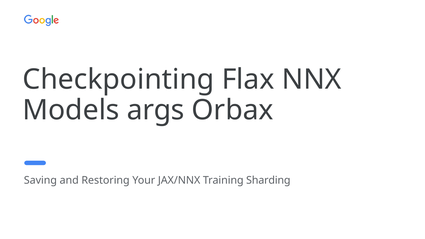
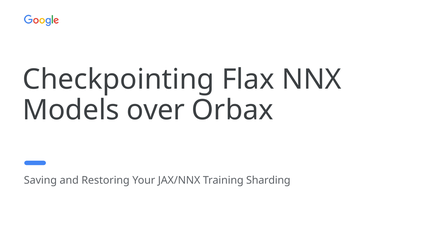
args: args -> over (156, 110)
